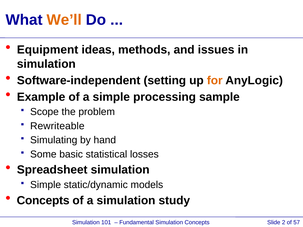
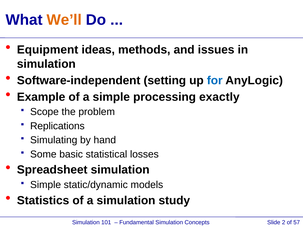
for colour: orange -> blue (215, 80)
sample: sample -> exactly (219, 97)
Rewriteable: Rewriteable -> Replications (57, 126)
Concepts: Concepts -> Statistics (43, 201)
